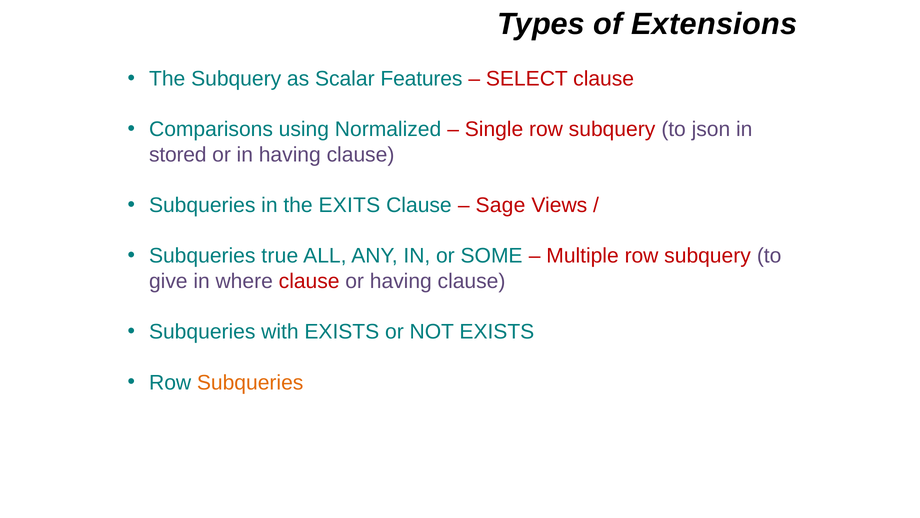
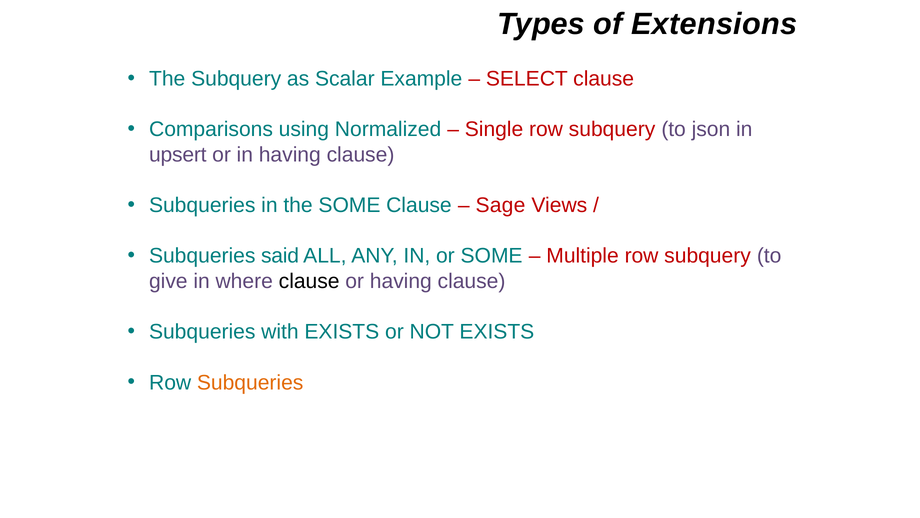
Features: Features -> Example (421, 79)
stored: stored -> upsert (178, 155)
the EXITS: EXITS -> SOME (349, 205)
true: true -> said (280, 256)
clause colour: red -> black (309, 281)
